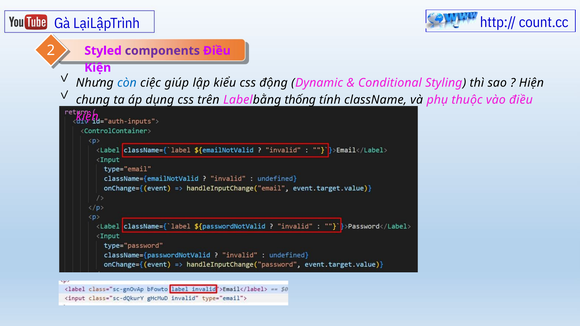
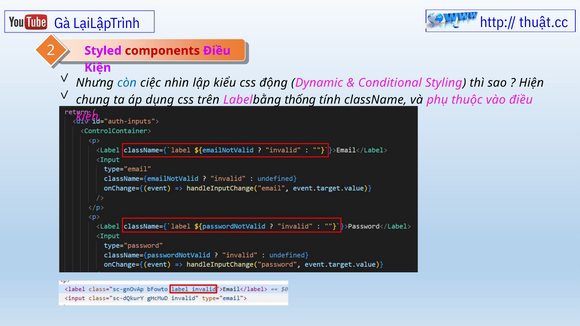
count.cc: count.cc -> thuật.cc (544, 22)
components colour: purple -> red (162, 51)
giúp: giúp -> nhìn (177, 83)
